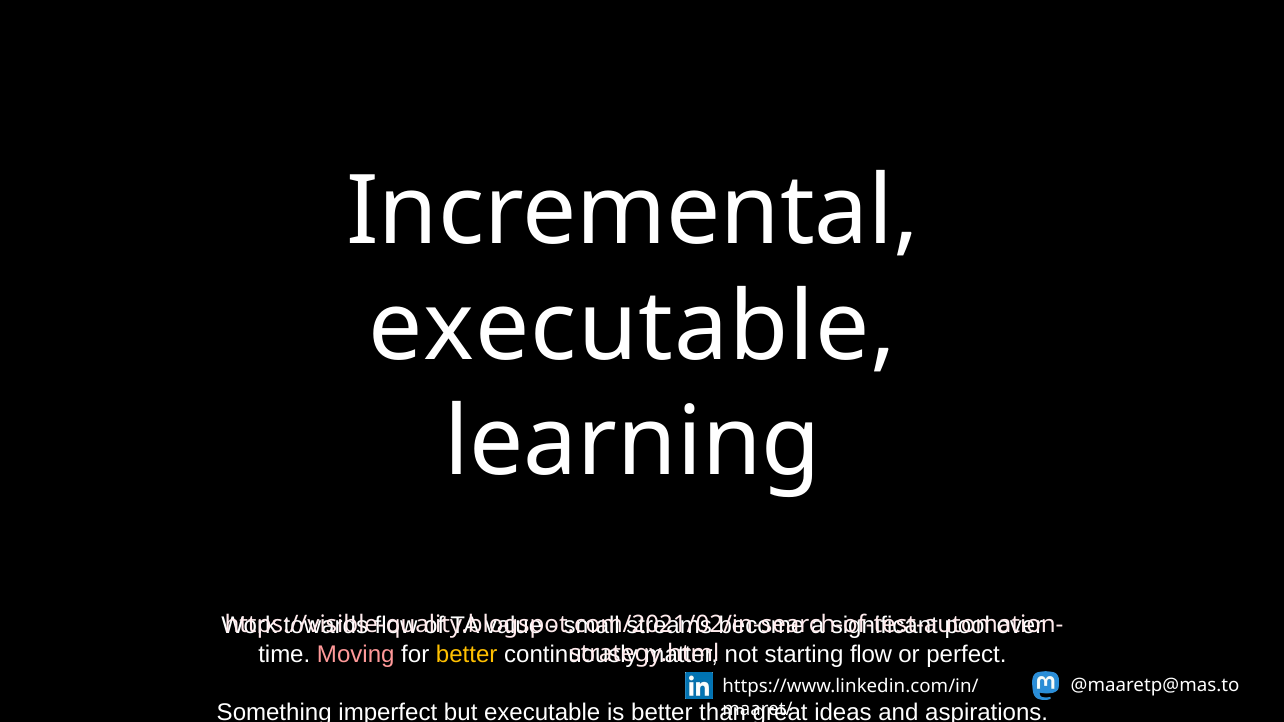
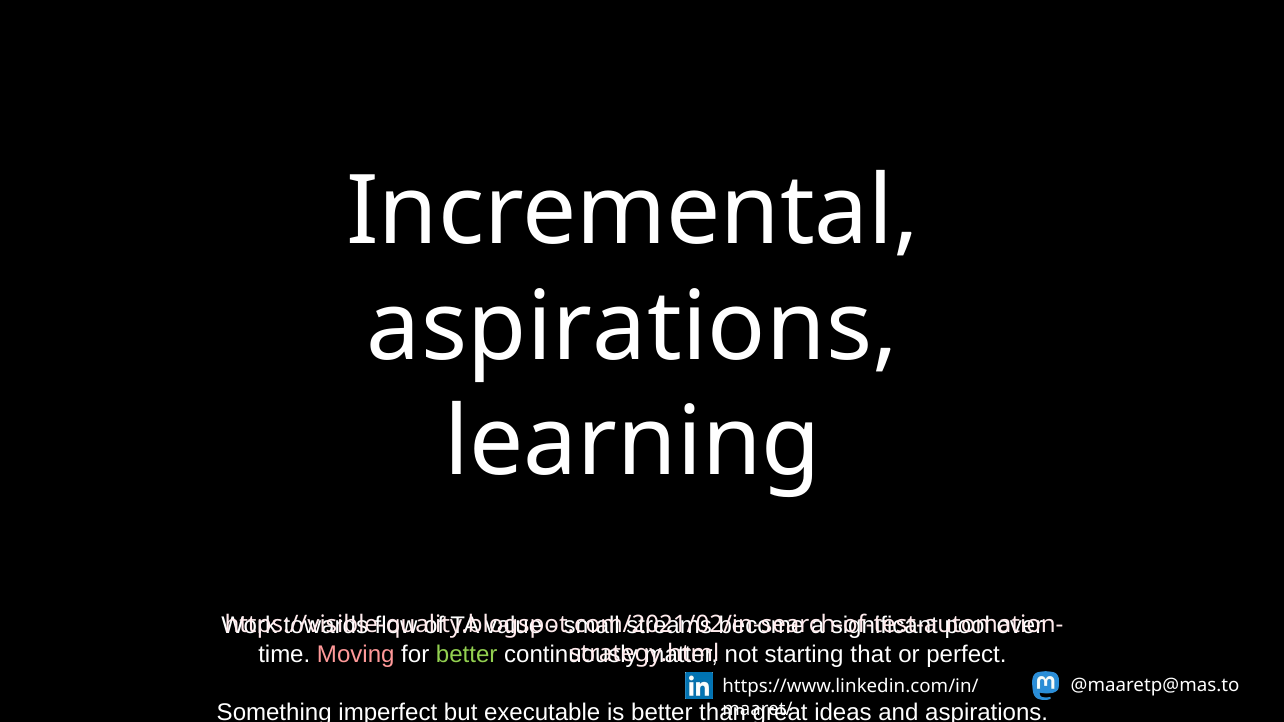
executable: executable -> aspirations (633, 328)
better colour: yellow -> light green (467, 655)
starting flow: flow -> that (871, 655)
